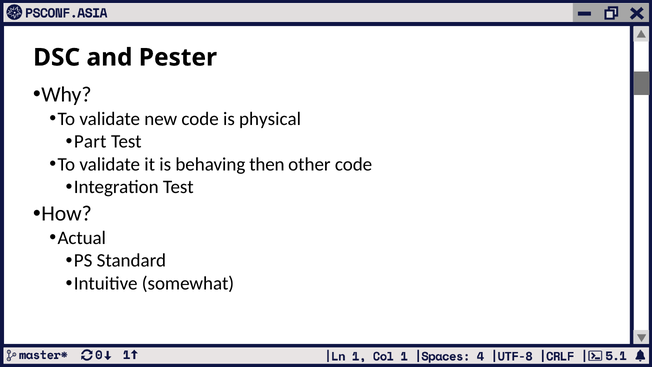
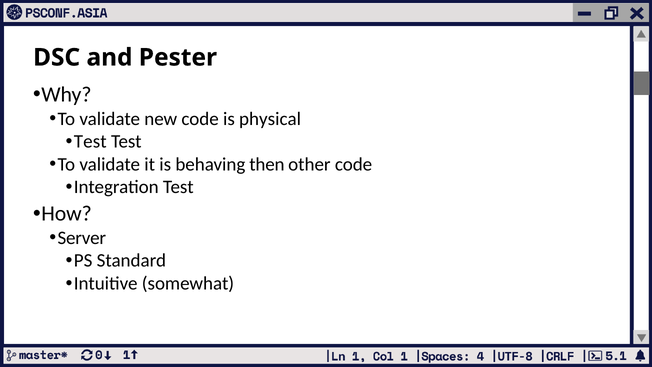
Part: Part -> Test (90, 142)
Actual: Actual -> Server (82, 238)
